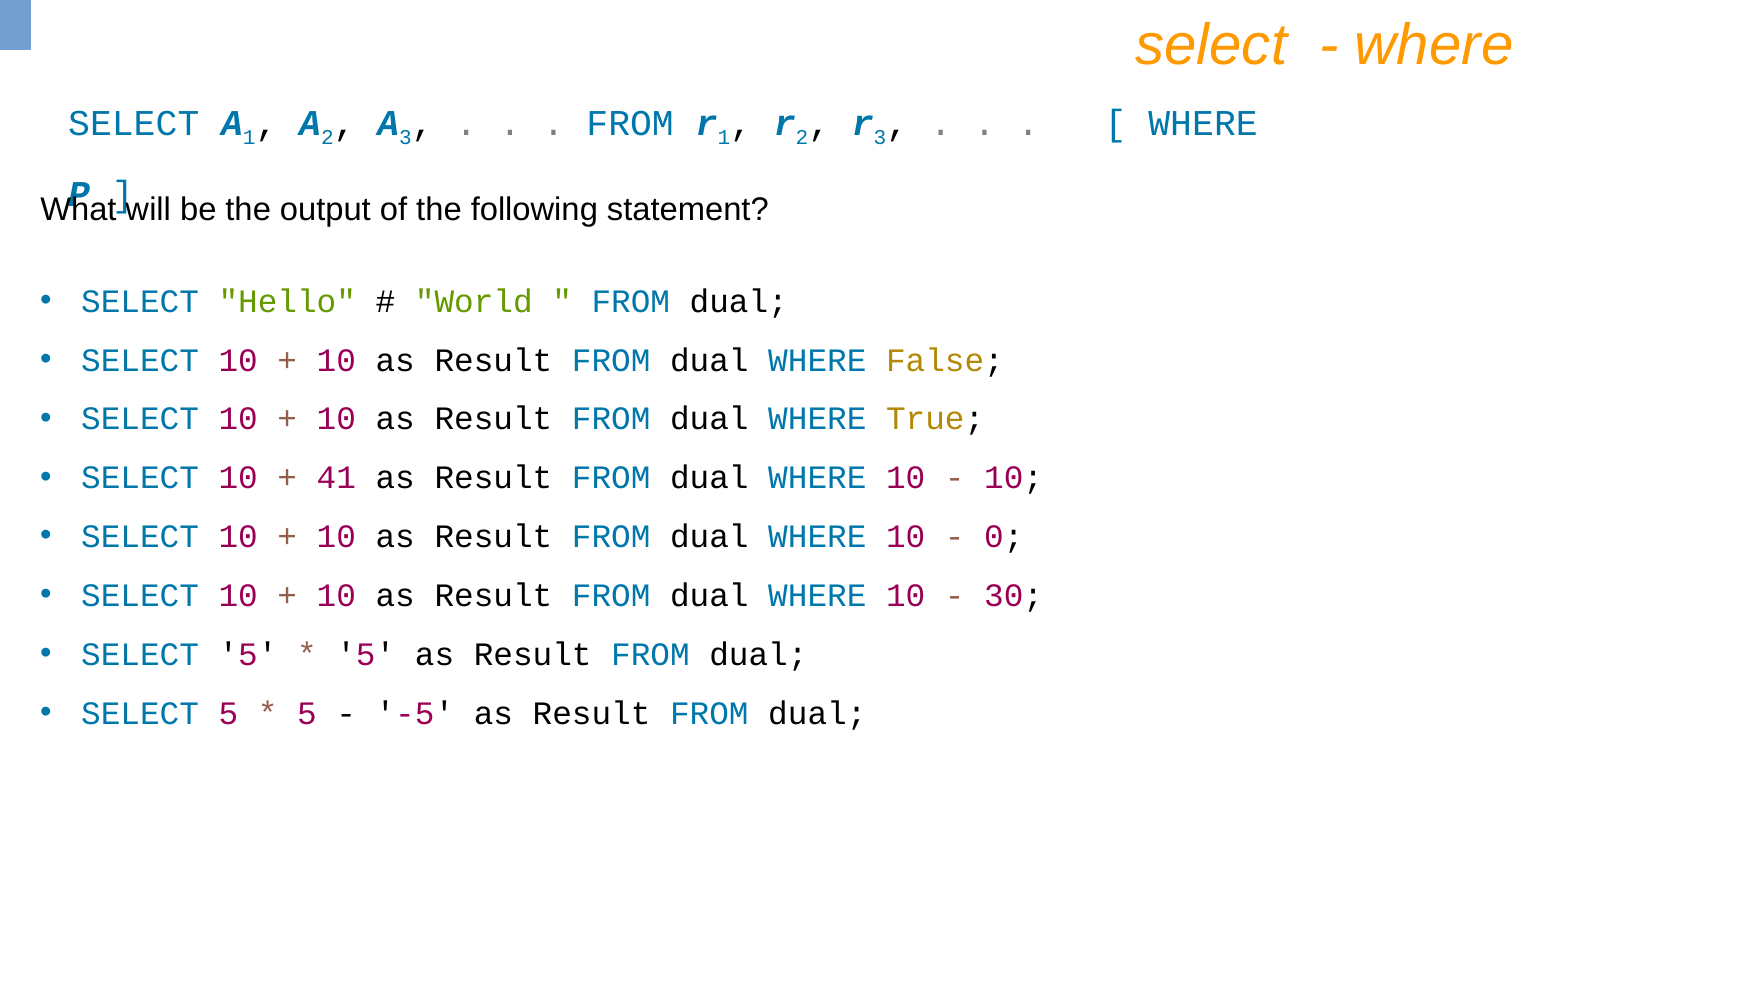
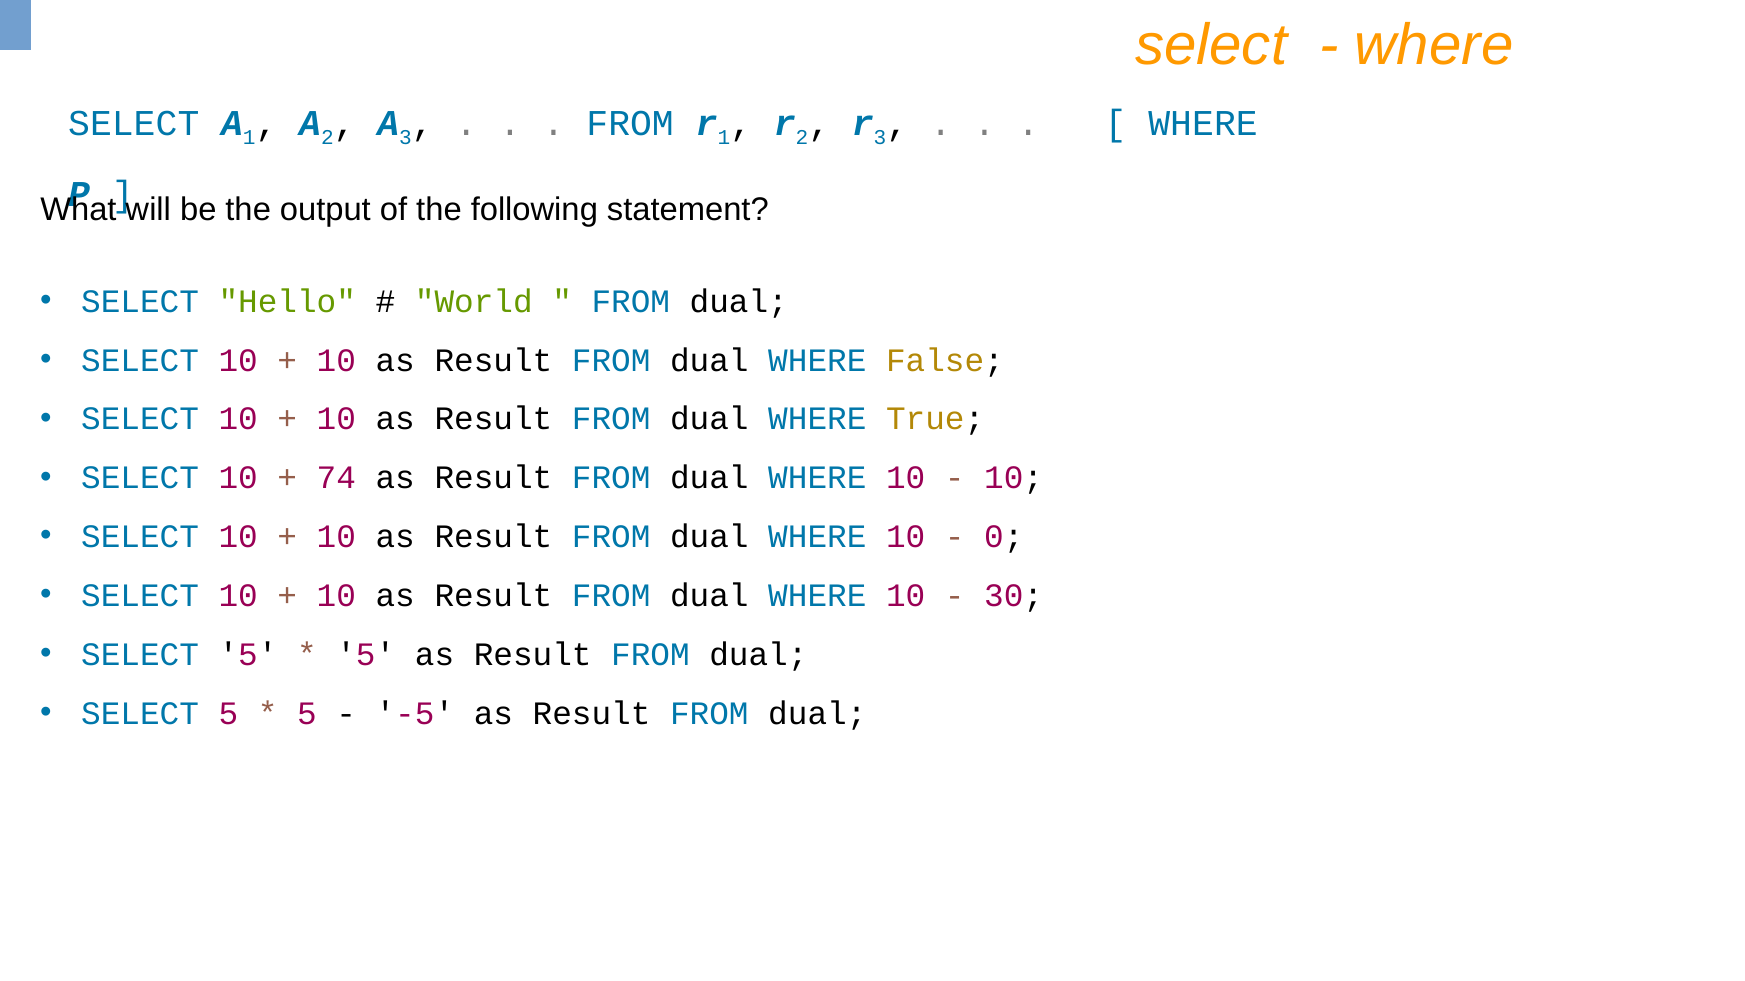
41: 41 -> 74 (336, 478)
